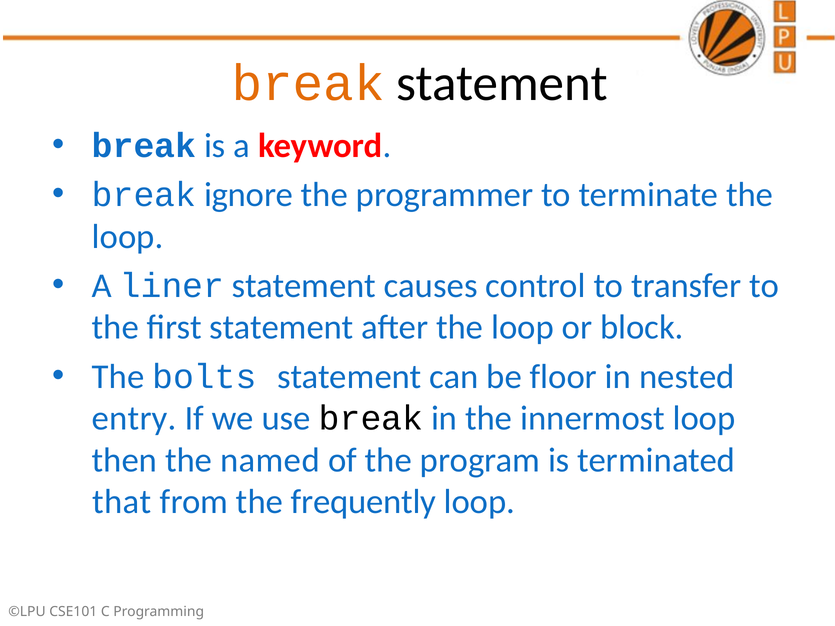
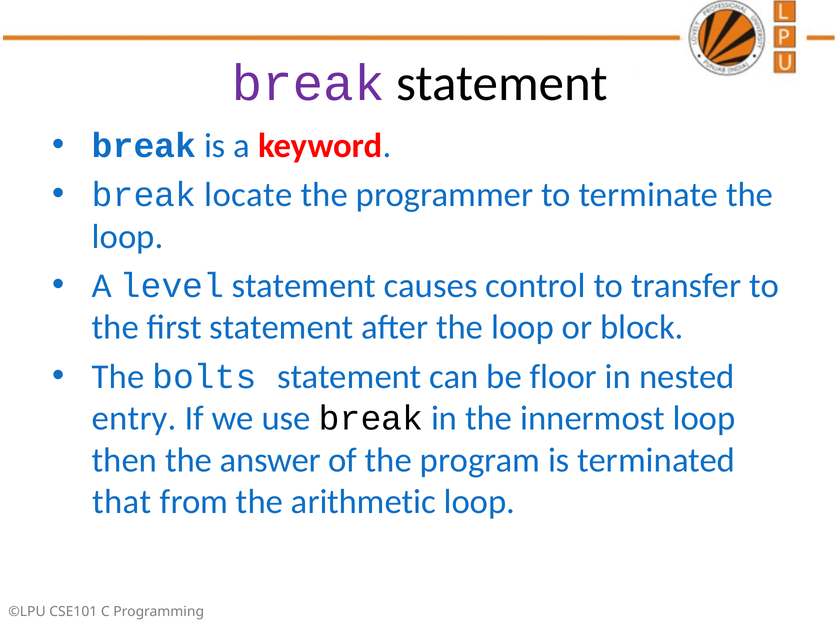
break colour: orange -> purple (308, 84)
ignore: ignore -> locate (248, 195)
liner: liner -> level (172, 286)
named: named -> answer (270, 460)
frequently: frequently -> arithmetic (363, 502)
